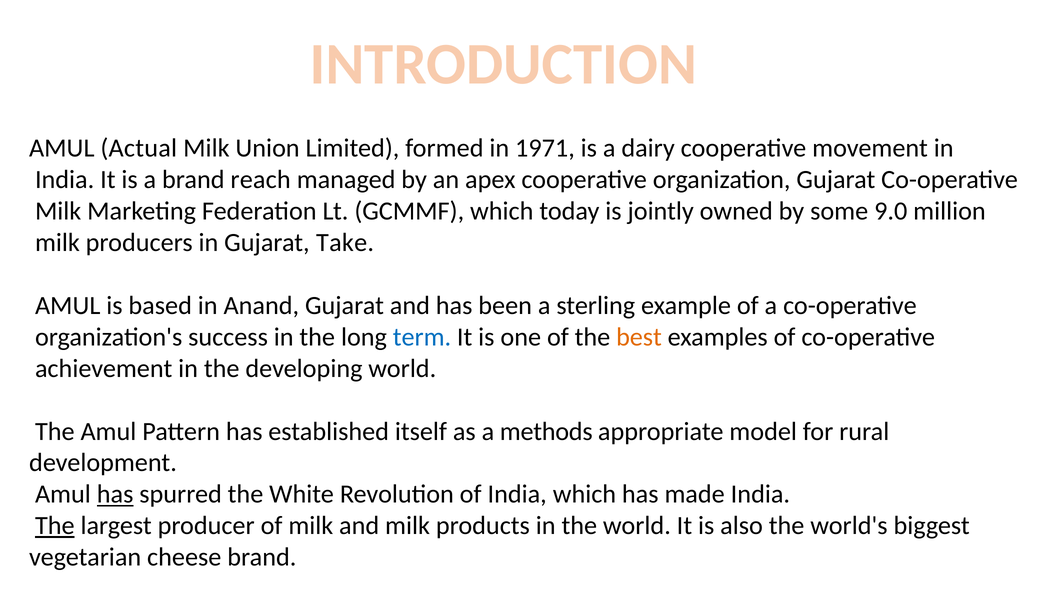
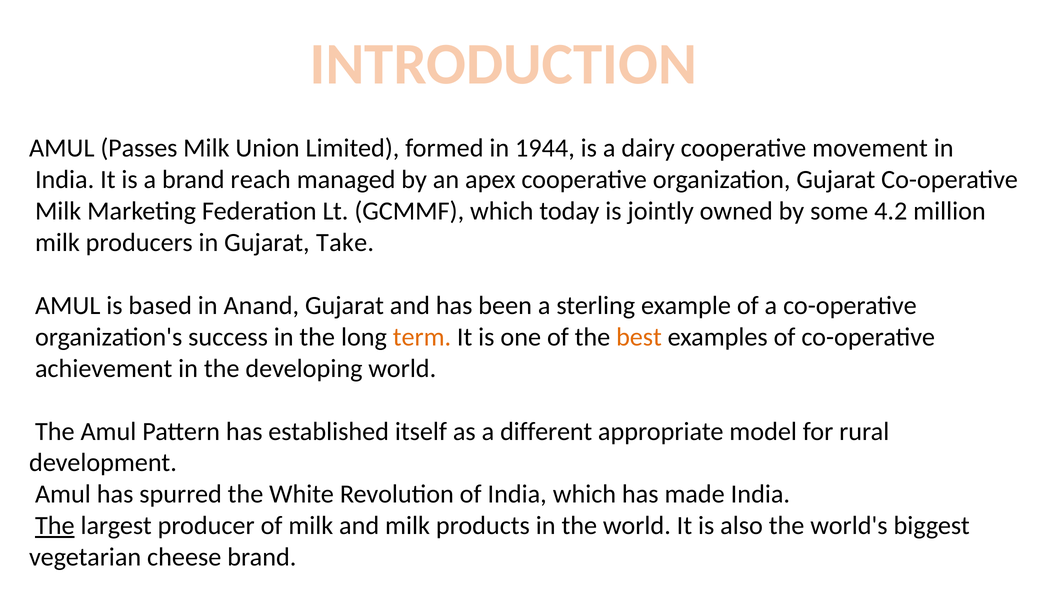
Actual: Actual -> Passes (139, 148)
1971: 1971 -> 1944 (545, 148)
9.0: 9.0 -> 4.2 (891, 211)
term colour: blue -> orange (422, 337)
methods: methods -> different (546, 431)
has underline: present -> none (115, 494)
